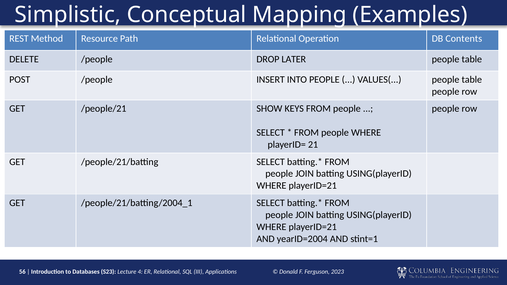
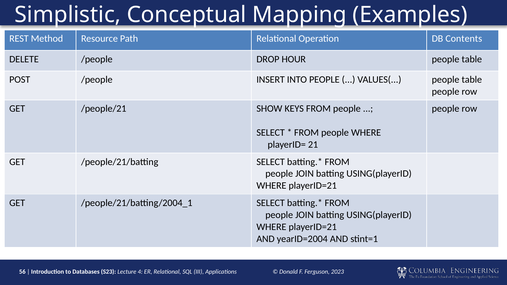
LATER: LATER -> HOUR (294, 59)
